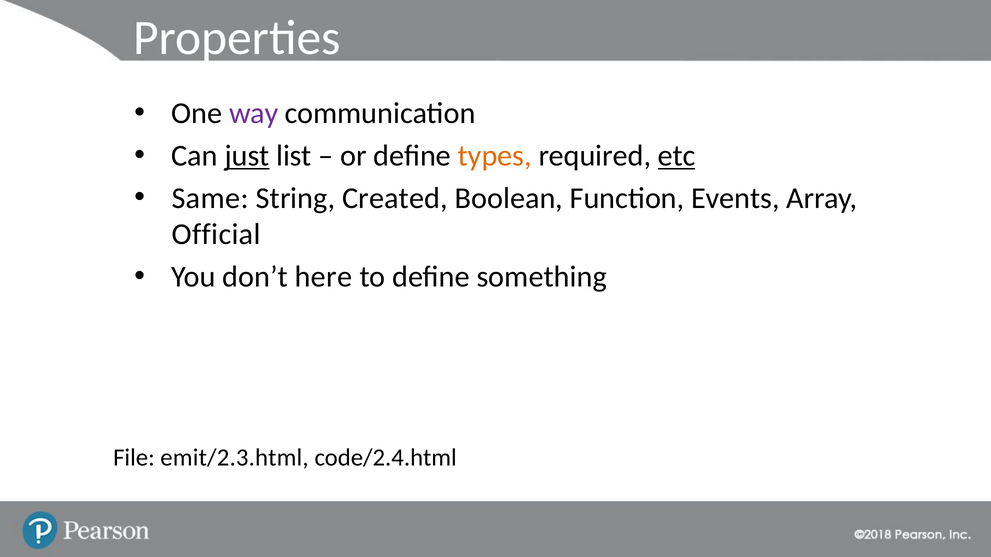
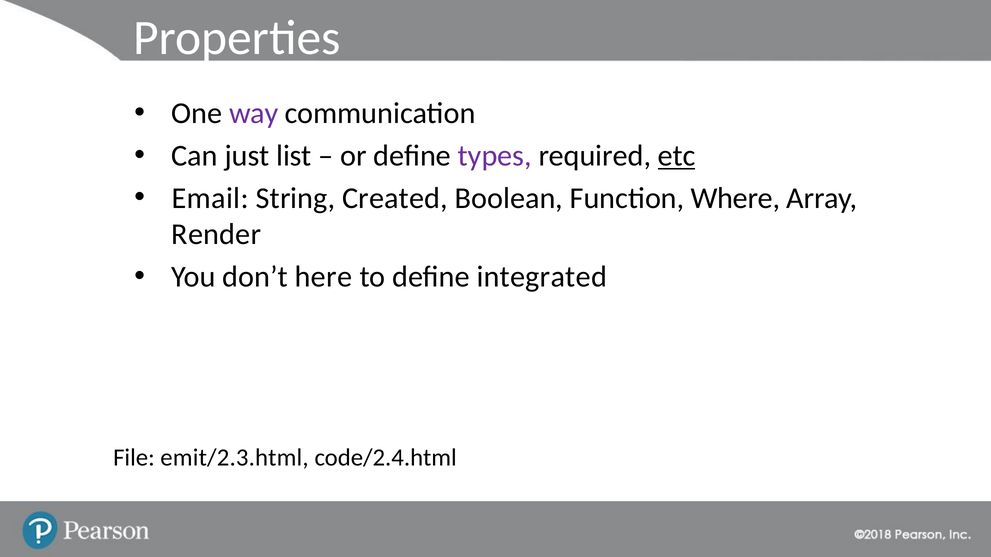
just underline: present -> none (247, 156)
types colour: orange -> purple (495, 156)
Same: Same -> Email (210, 198)
Events: Events -> Where (735, 198)
Official: Official -> Render (216, 235)
something: something -> integrated (542, 277)
